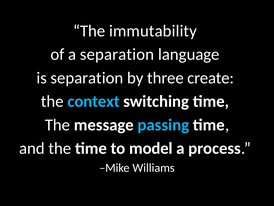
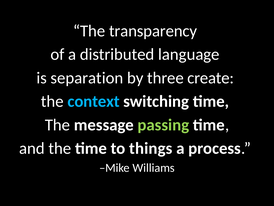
immutability: immutability -> transparency (153, 31)
a separation: separation -> distributed (117, 54)
passing colour: light blue -> light green (163, 125)
model: model -> things (151, 148)
